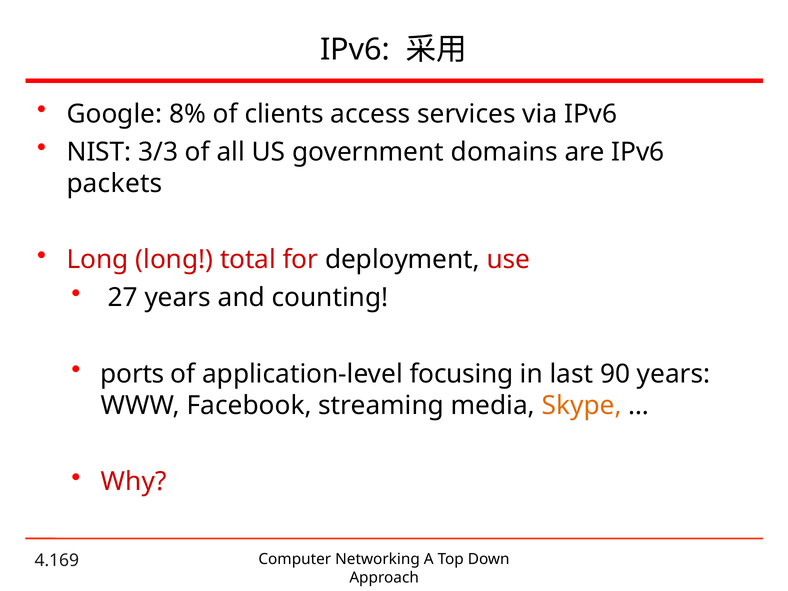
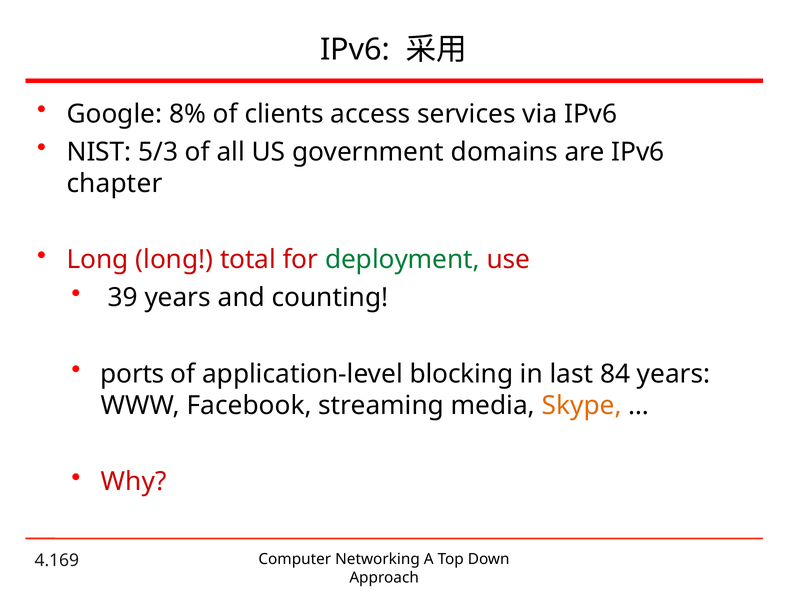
3/3: 3/3 -> 5/3 (158, 152)
packets: packets -> chapter (114, 184)
deployment colour: black -> green (402, 260)
27: 27 -> 39 (123, 298)
focusing: focusing -> blocking (461, 374)
90: 90 -> 84 (615, 374)
